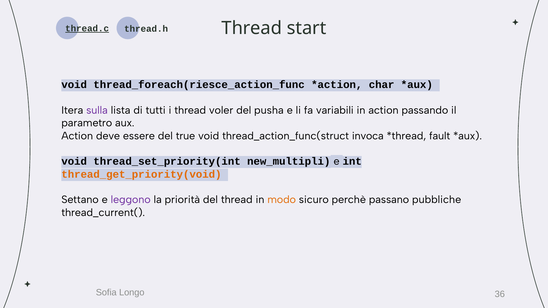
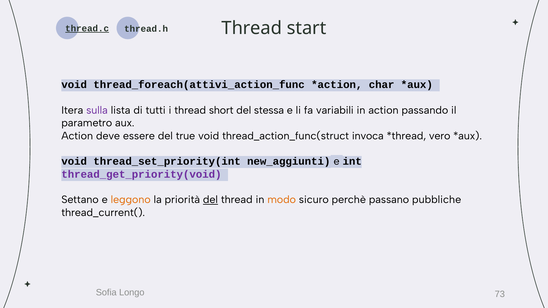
thread_foreach(riesce_action_func: thread_foreach(riesce_action_func -> thread_foreach(attivi_action_func (199, 85)
voler: voler -> short (221, 110)
pusha: pusha -> stessa (269, 110)
fault: fault -> vero (440, 136)
new_multipli: new_multipli -> new_aggiunti (289, 162)
thread_get_priority(void colour: orange -> purple (141, 174)
leggono colour: purple -> orange (131, 200)
del underline: none -> present (210, 200)
36: 36 -> 73 (500, 295)
